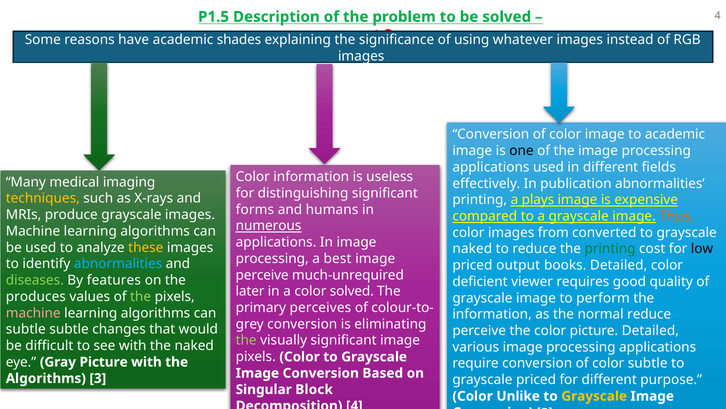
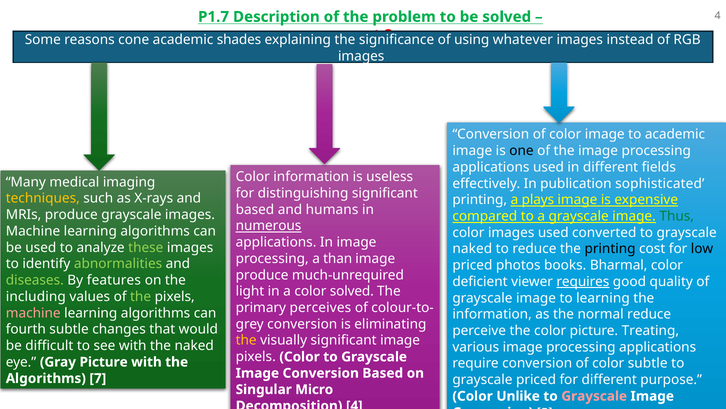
P1.5: P1.5 -> P1.7 (214, 17)
have: have -> cone (134, 40)
publication abnormalities: abnormalities -> sophisticated (660, 183)
forms: forms -> based (255, 209)
Thus colour: orange -> green (677, 216)
images from: from -> used (553, 232)
these colour: yellow -> light green (146, 247)
printing colour: green -> black (610, 249)
best: best -> than (338, 258)
abnormalities colour: light blue -> light green (118, 264)
output: output -> photos (518, 265)
books Detailed: Detailed -> Bharmal (619, 265)
perceive: perceive -> produce (262, 275)
requires underline: none -> present (583, 281)
later: later -> light (250, 291)
produces: produces -> including (36, 296)
to perform: perform -> learning (603, 298)
subtle: subtle -> fourth (26, 329)
picture Detailed: Detailed -> Treating (650, 330)
the colour: light green -> yellow (246, 340)
3: 3 -> 7 (98, 378)
Block: Block -> Micro (314, 389)
Grayscale colour: yellow -> pink (594, 396)
